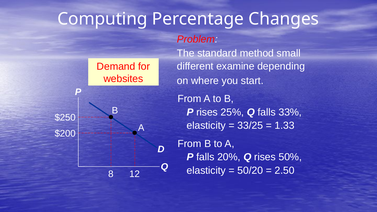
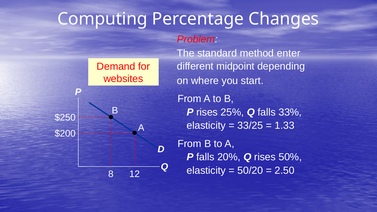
small: small -> enter (289, 53)
examine: examine -> midpoint (235, 66)
